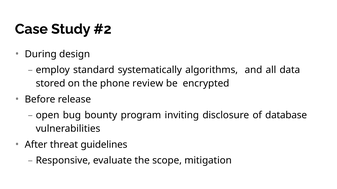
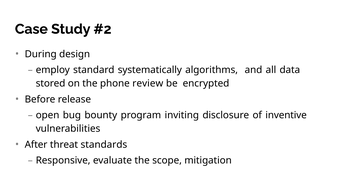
database: database -> inventive (286, 116)
guidelines: guidelines -> standards (104, 145)
